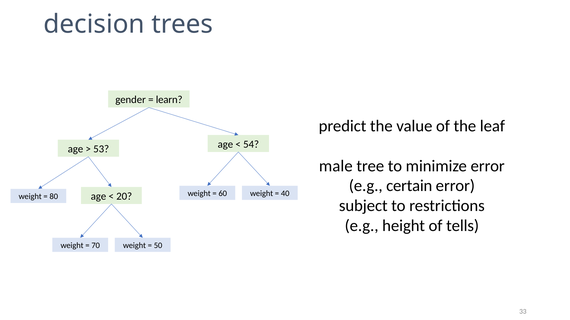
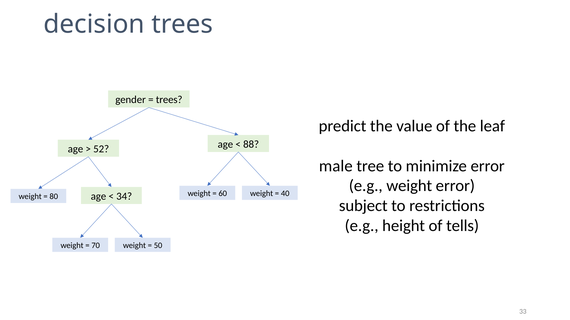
learn: learn -> trees (169, 100)
54: 54 -> 88 (251, 144)
53: 53 -> 52 (101, 149)
e.g certain: certain -> weight (409, 186)
20: 20 -> 34 (124, 197)
